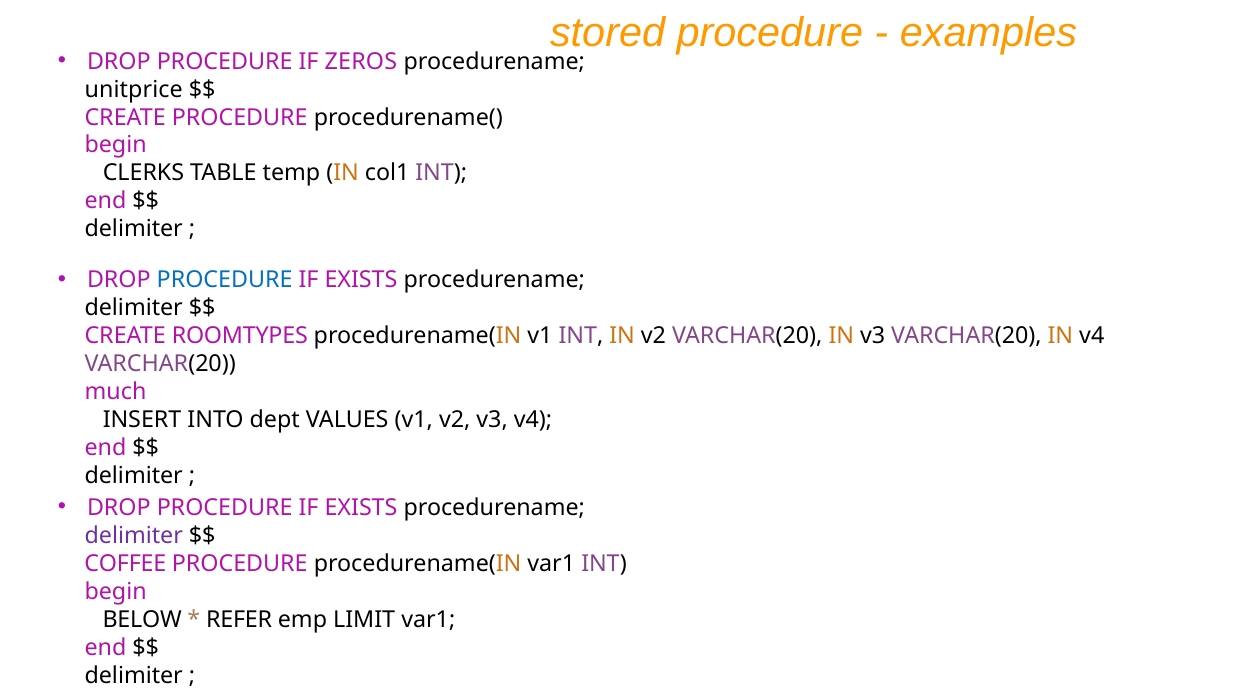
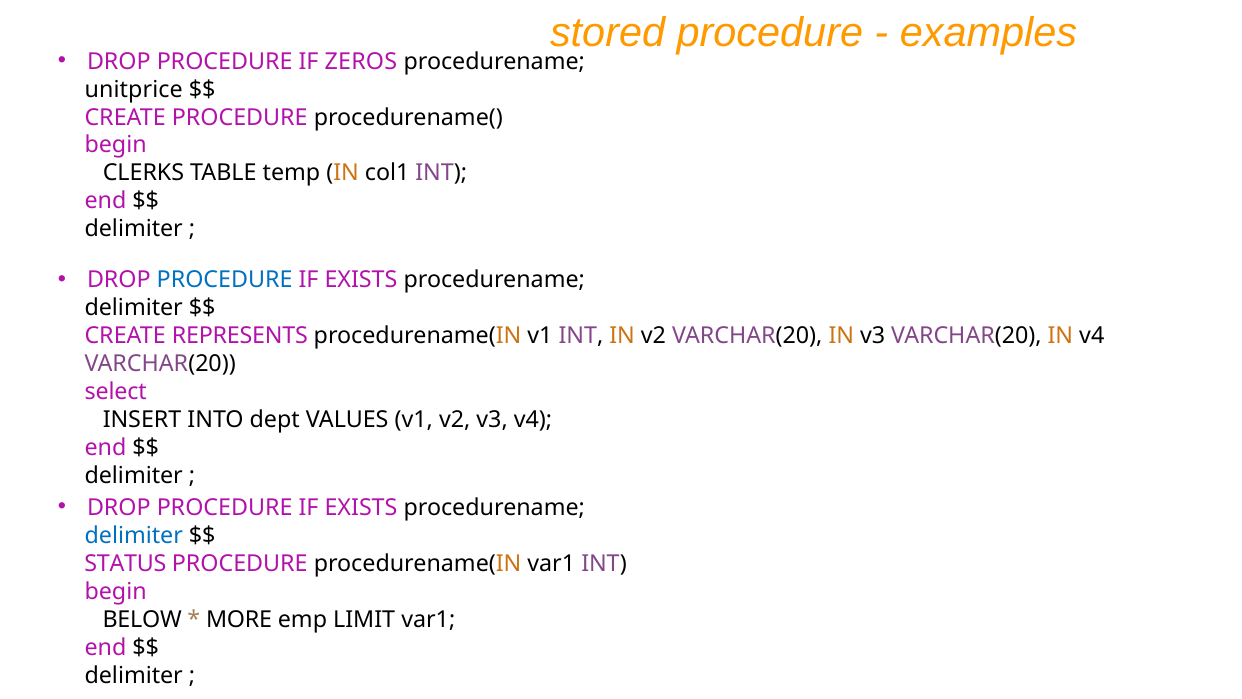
ROOMTYPES: ROOMTYPES -> REPRESENTS (240, 336)
much: much -> select (116, 392)
delimiter colour: purple -> blue (134, 535)
COFFEE: COFFEE -> STATUS (125, 563)
REFER: REFER -> MORE (239, 619)
